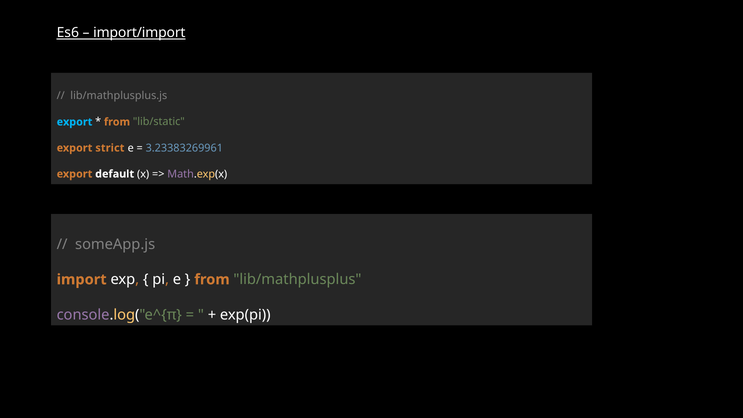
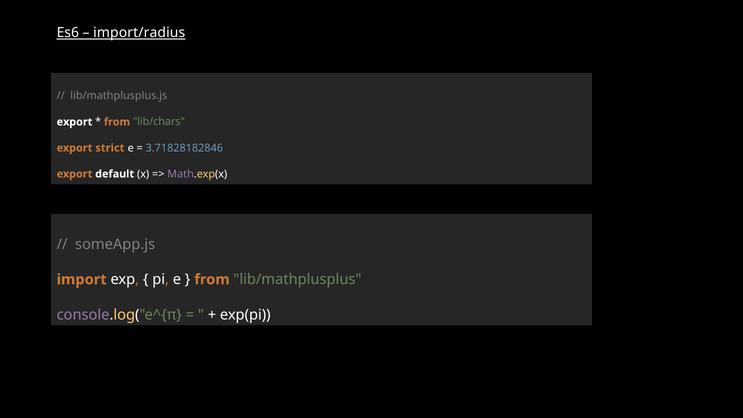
import/import: import/import -> import/radius (139, 33)
export colour: light blue -> white (75, 122)
lib/static: lib/static -> lib/chars (159, 122)
3.23383269961: 3.23383269961 -> 3.71828182846 (184, 148)
